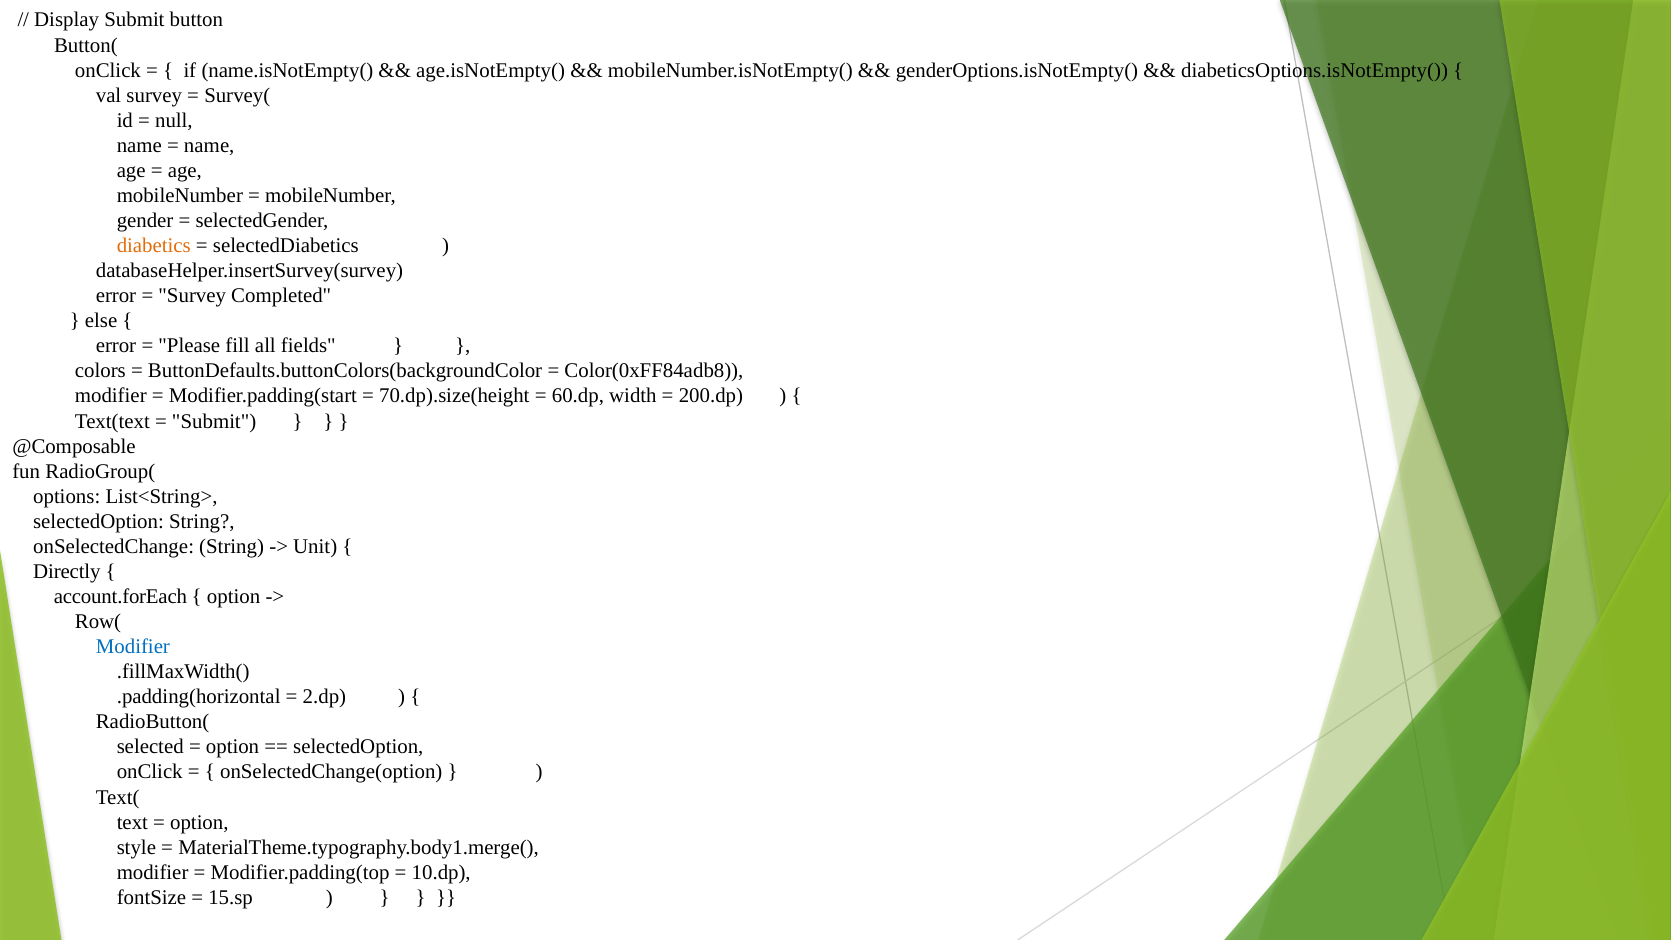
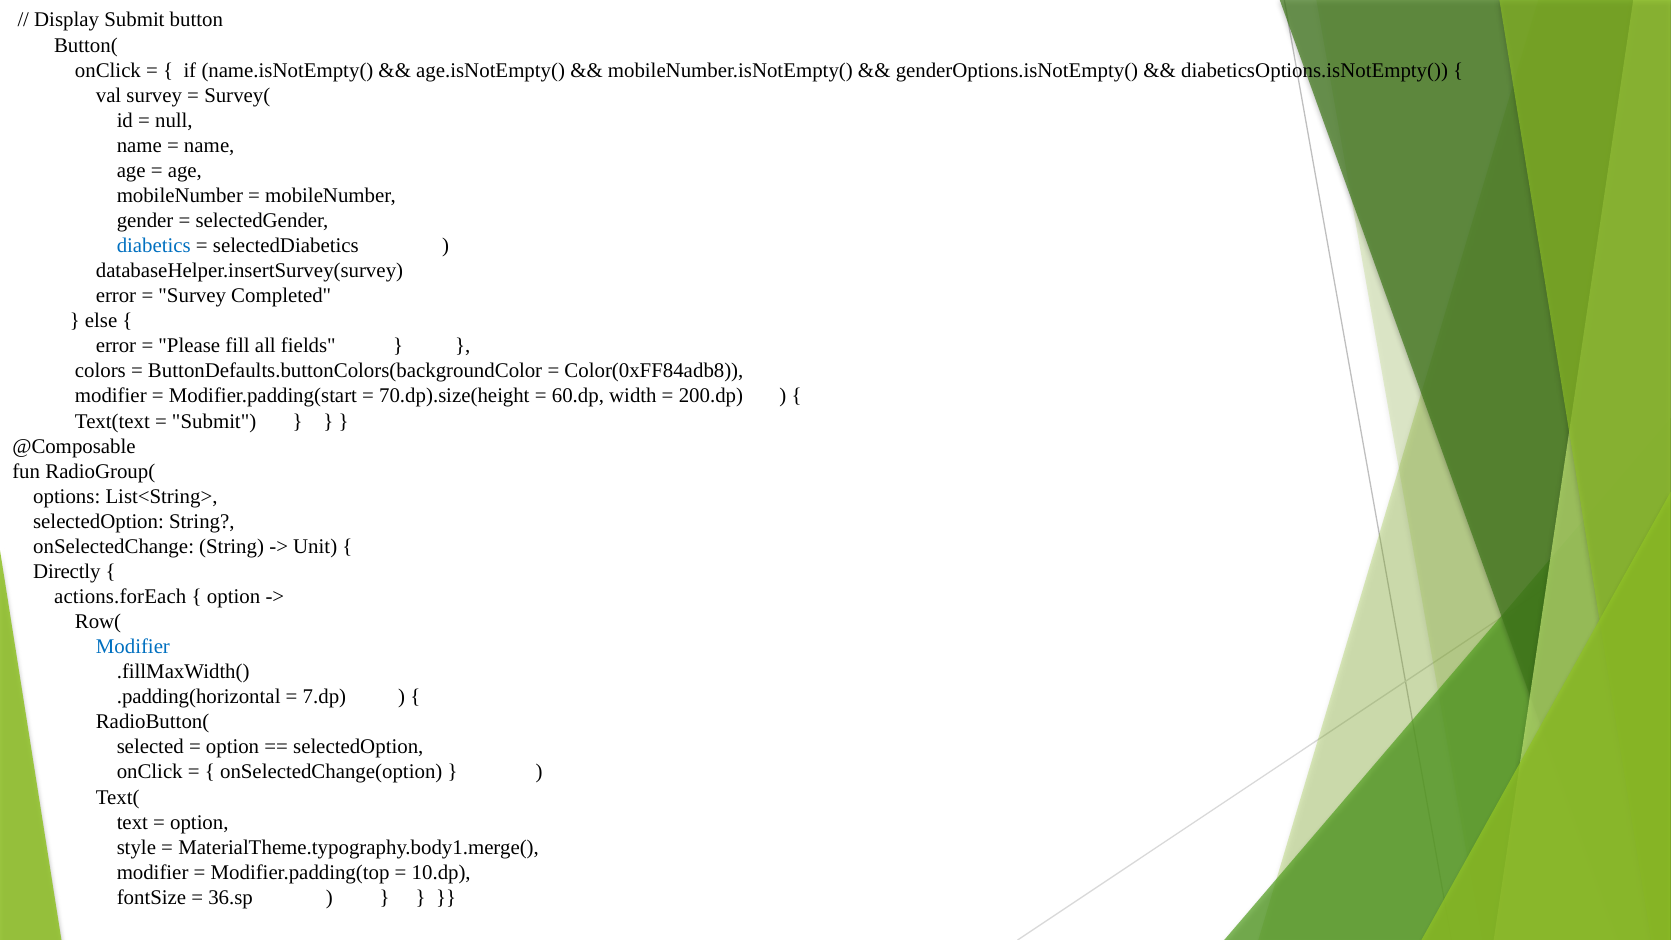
diabetics colour: orange -> blue (154, 246)
account.forEach: account.forEach -> actions.forEach (120, 597)
2.dp: 2.dp -> 7.dp (324, 697)
15.sp: 15.sp -> 36.sp (231, 897)
